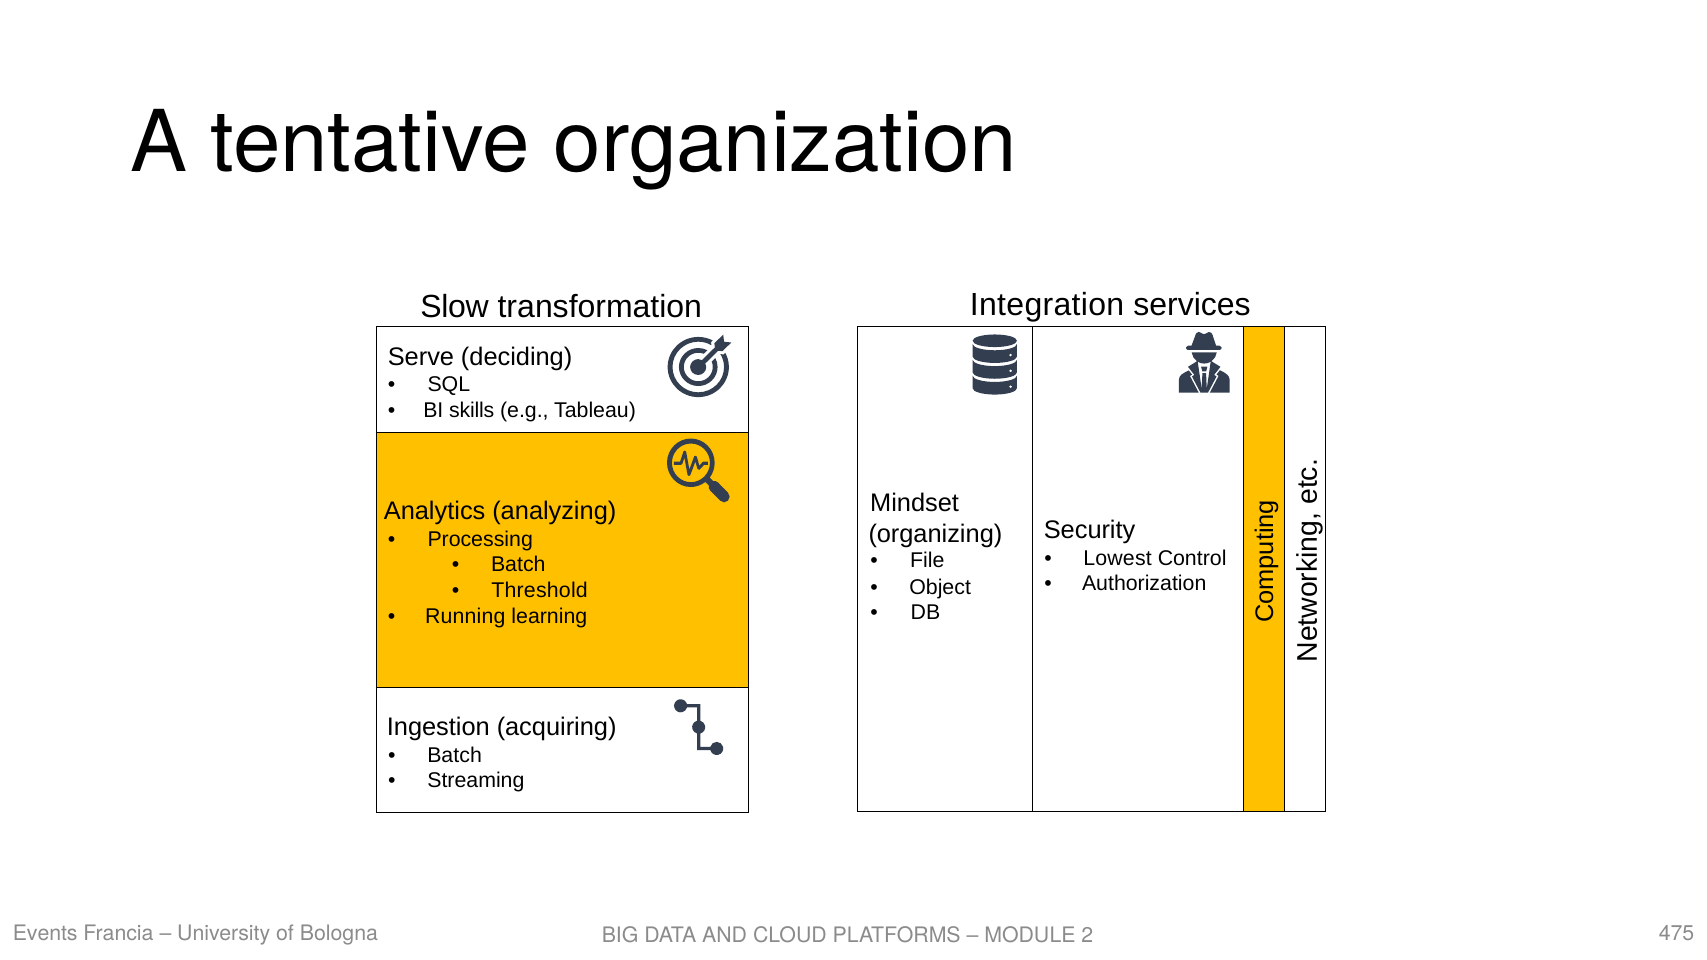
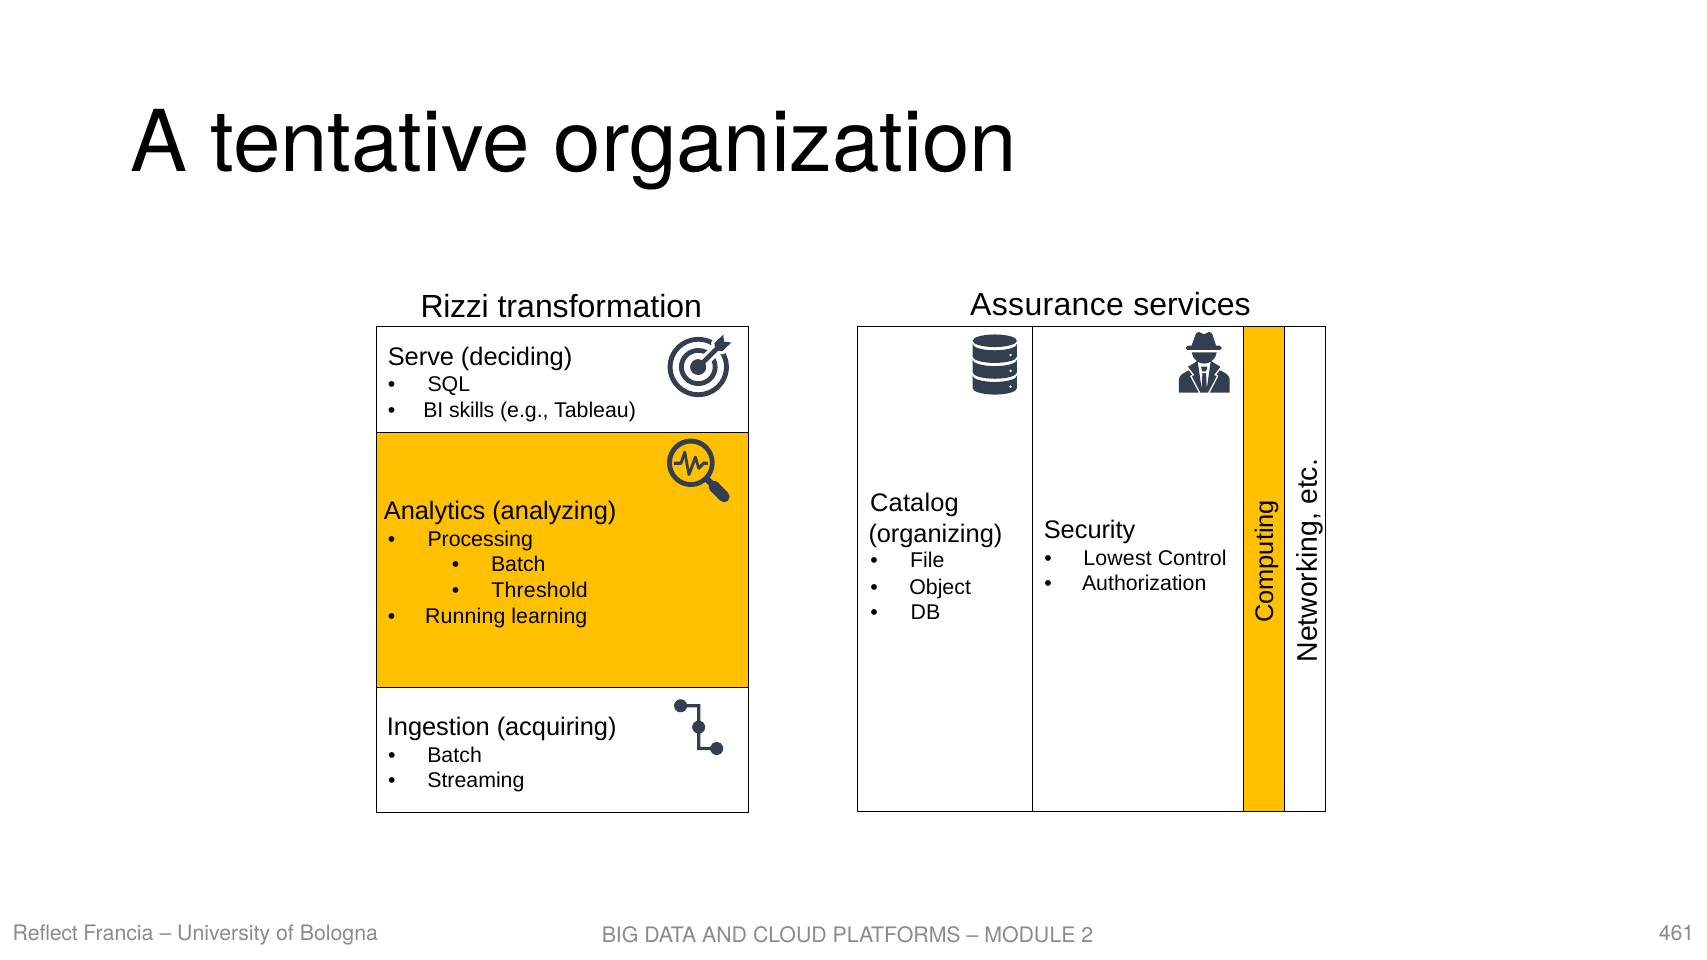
Integration: Integration -> Assurance (1047, 305)
Slow: Slow -> Rizzi (455, 307)
Mindset: Mindset -> Catalog (914, 503)
Events: Events -> Reflect (45, 934)
475: 475 -> 461 (1677, 934)
